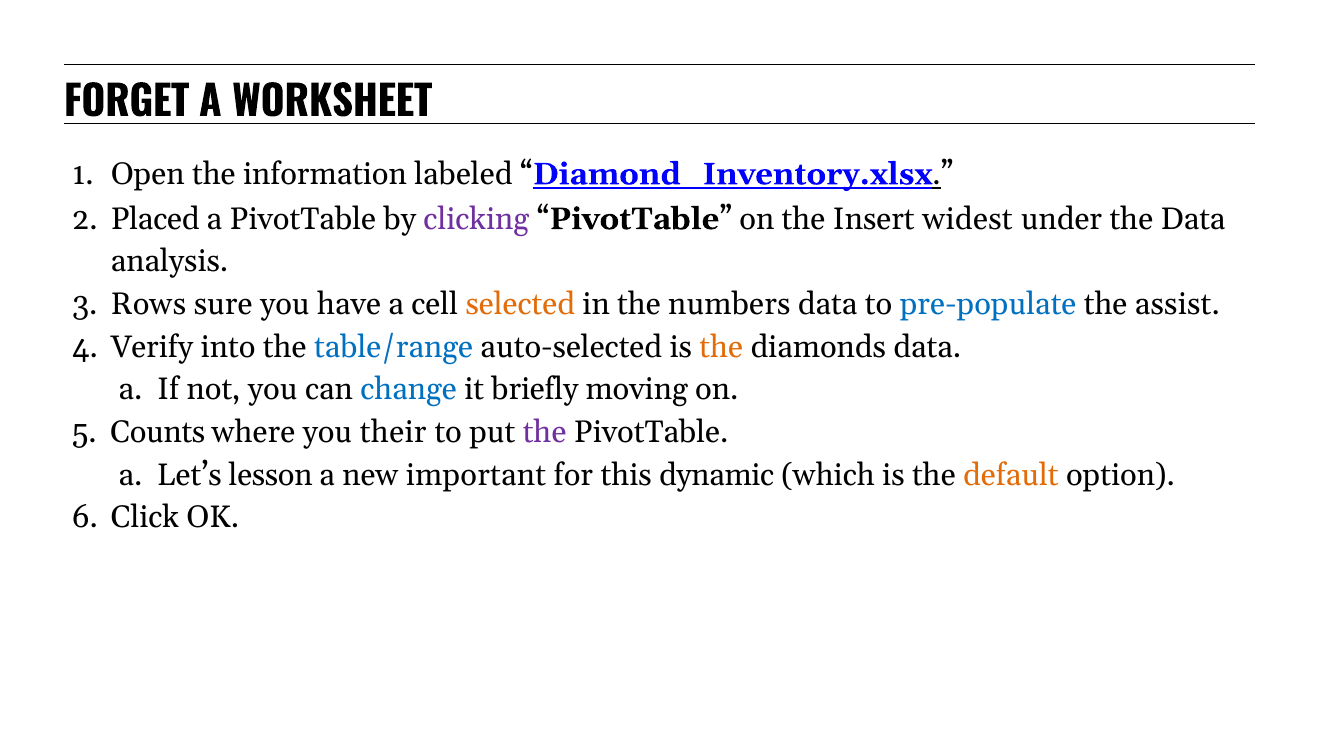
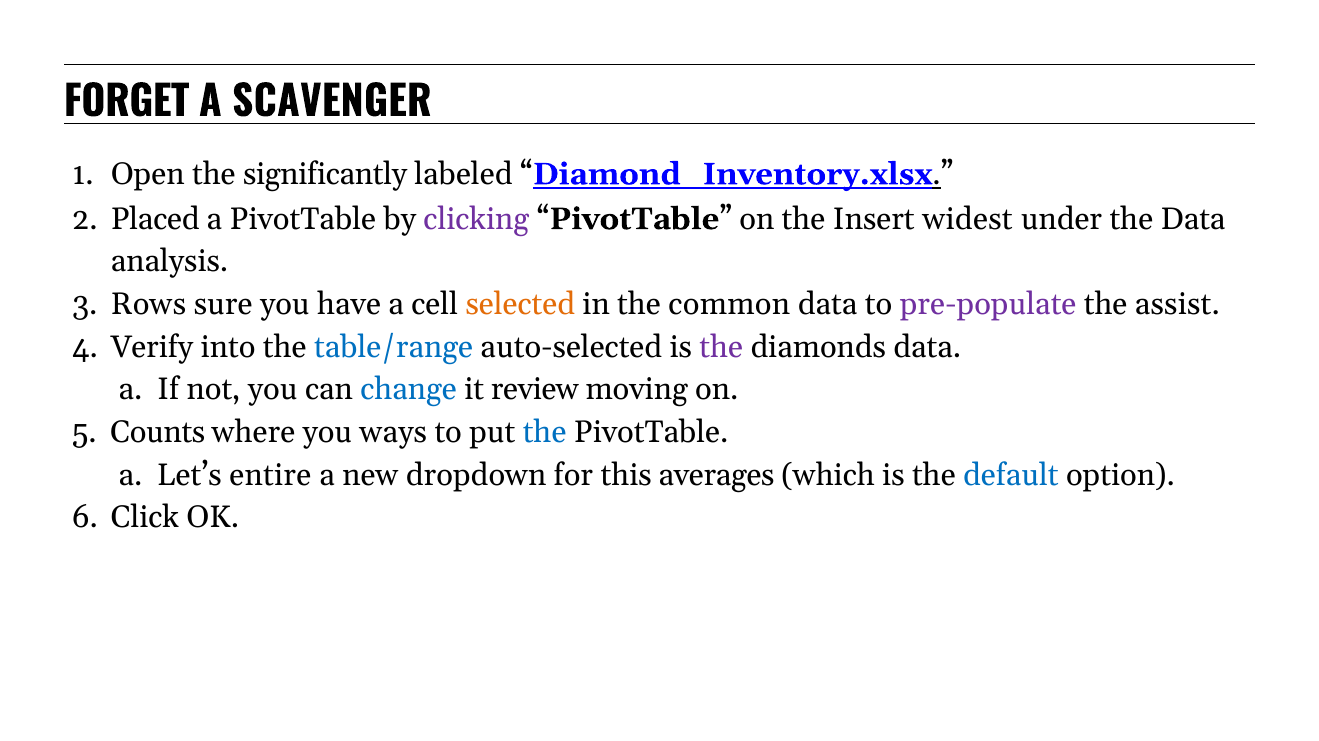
WORKSHEET: WORKSHEET -> SCAVENGER (332, 102)
information: information -> significantly (325, 174)
numbers: numbers -> common (729, 304)
pre-populate colour: blue -> purple (988, 304)
the colour: orange -> purple (721, 347)
briefly: briefly -> review (535, 389)
their: their -> ways (393, 432)
the colour: purple -> blue (545, 432)
lesson: lesson -> entire (270, 475)
important: important -> dropdown (476, 475)
dynamic: dynamic -> averages (717, 475)
default colour: orange -> blue (1011, 475)
